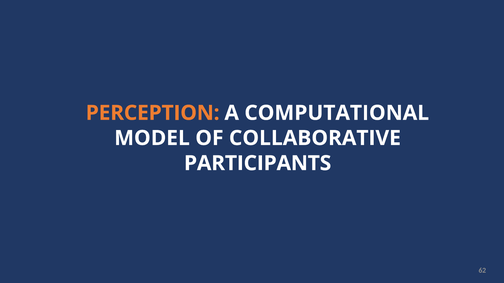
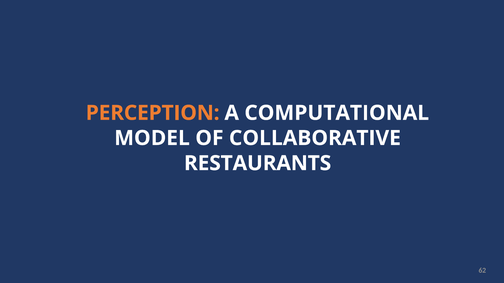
PARTICIPANTS: PARTICIPANTS -> RESTAURANTS (258, 164)
